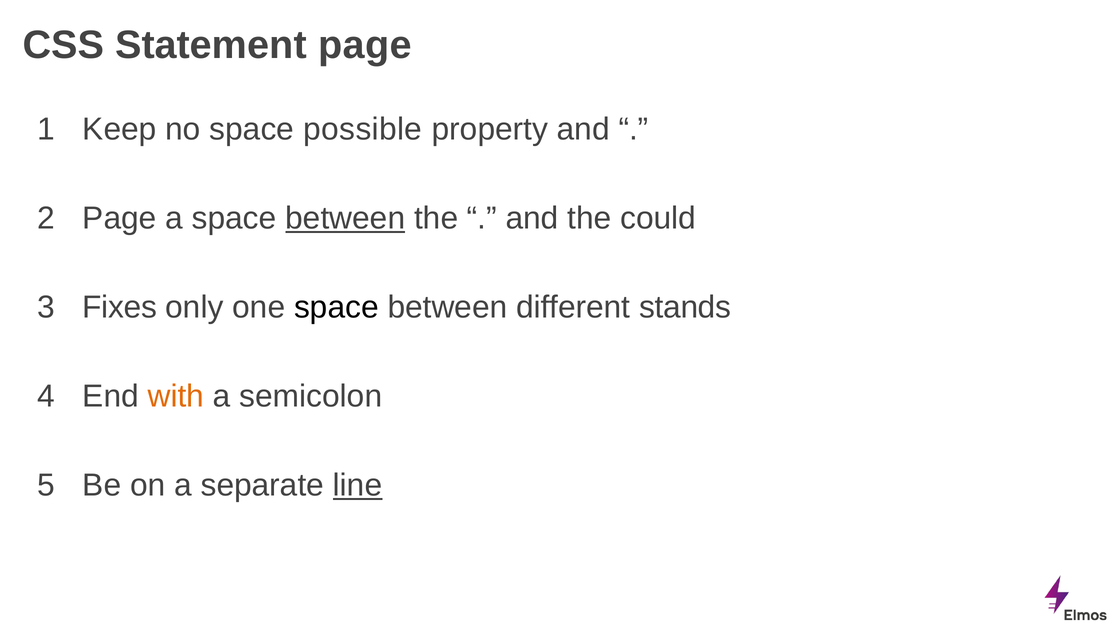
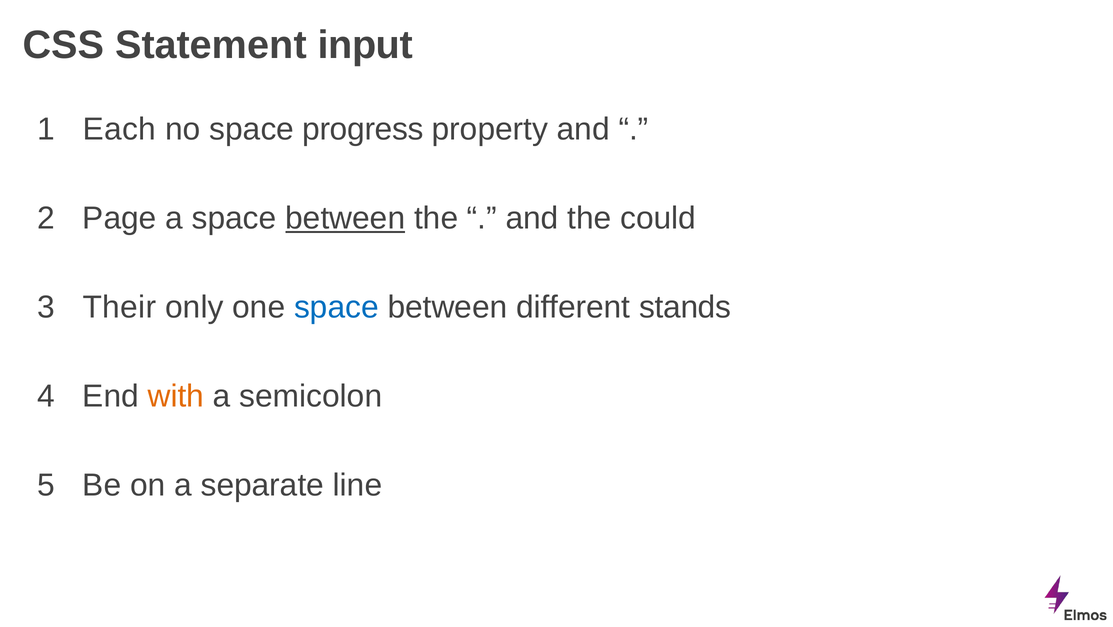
Statement page: page -> input (365, 45)
Keep: Keep -> Each (119, 129)
possible: possible -> progress (363, 129)
Fixes: Fixes -> Their (119, 307)
space colour: black -> blue (336, 307)
line underline: present -> none (358, 485)
